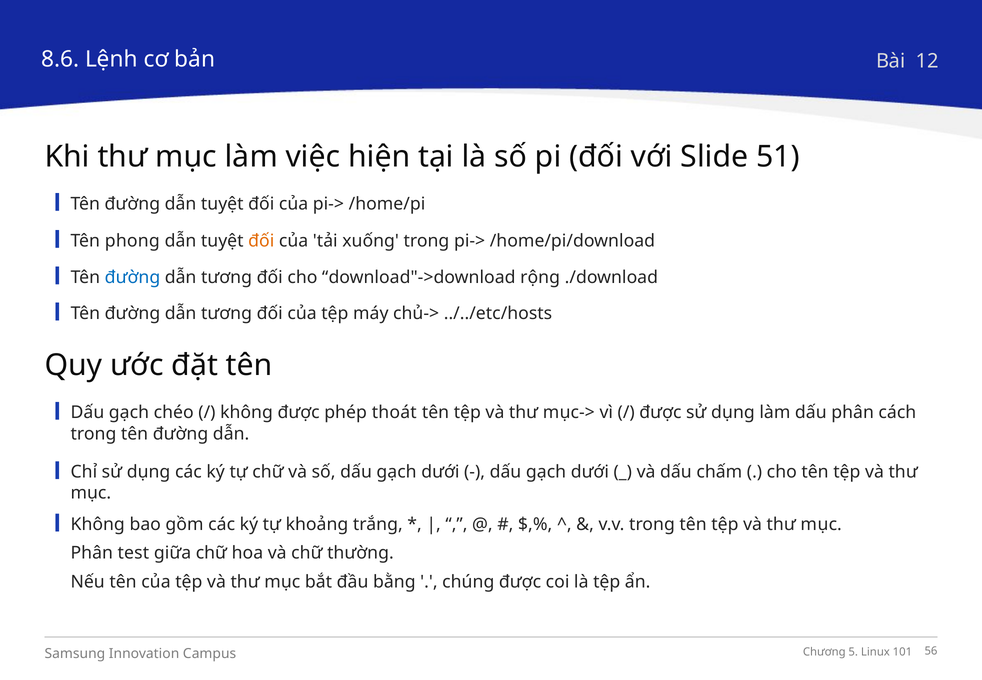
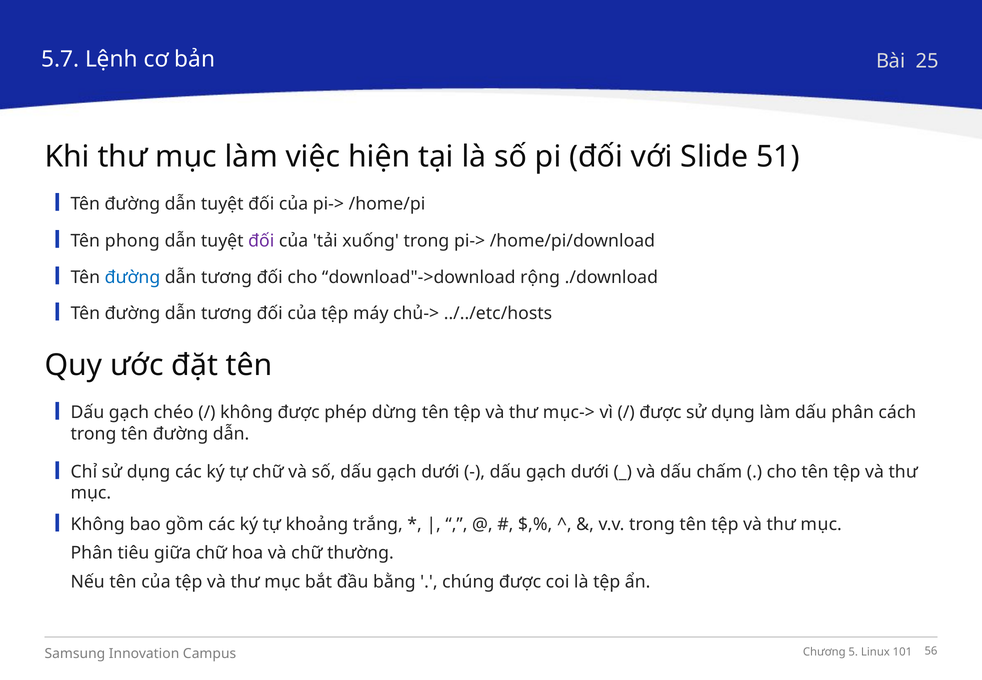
8.6: 8.6 -> 5.7 (60, 59)
12: 12 -> 25 (927, 61)
đối colour: orange -> purple (261, 241)
thoát: thoát -> dừng (394, 413)
test: test -> tiêu (133, 553)
